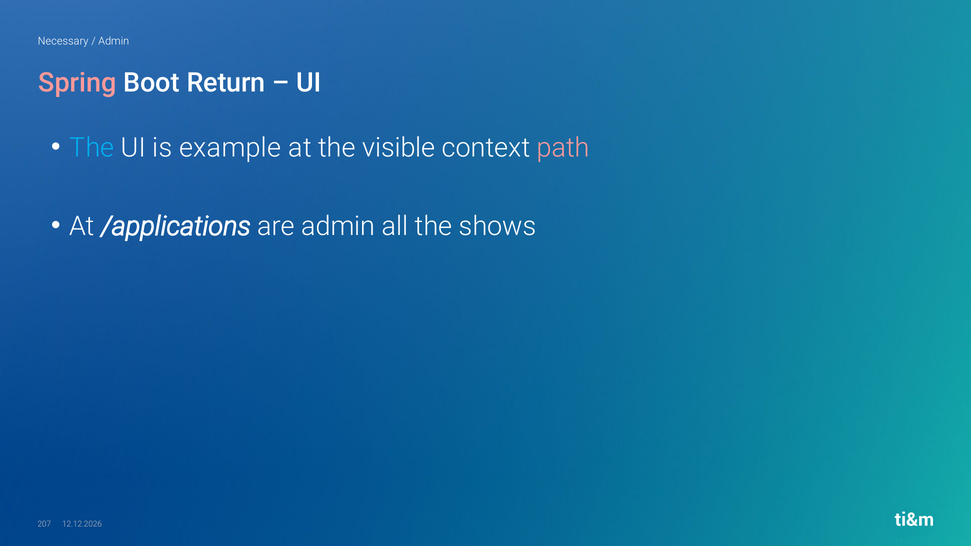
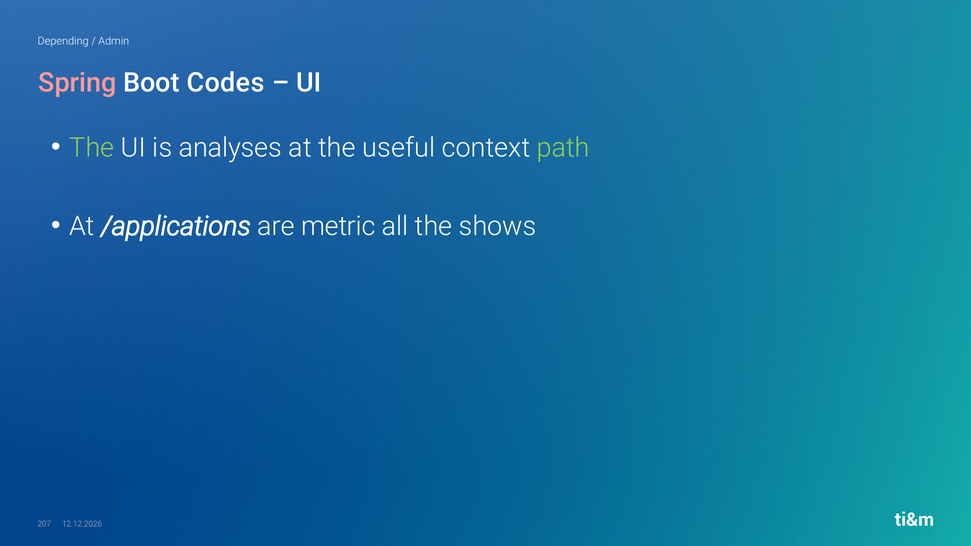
Necessary: Necessary -> Depending (63, 41)
Return: Return -> Codes (226, 83)
The colour: light blue -> light green (92, 148)
example: example -> analyses (230, 148)
visible: visible -> useful (399, 148)
path colour: pink -> light green (563, 148)
are admin: admin -> metric (338, 226)
